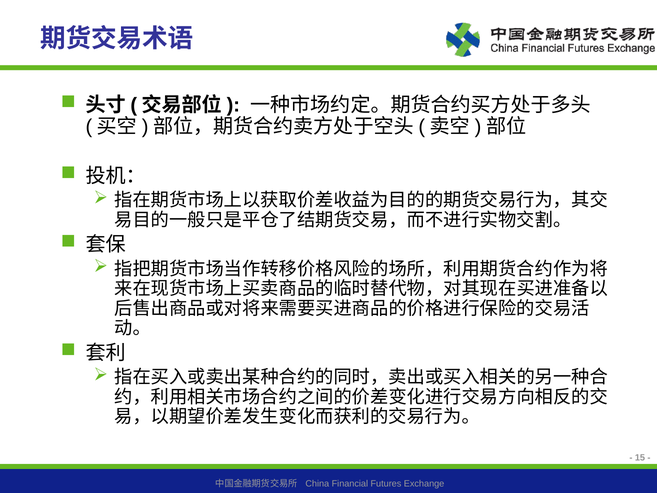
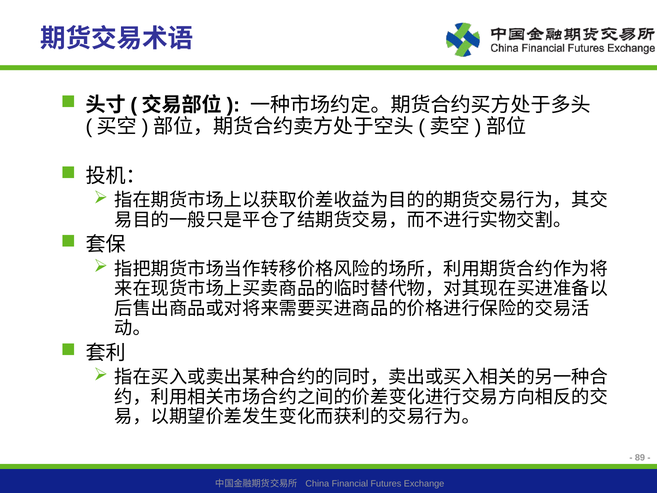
15: 15 -> 89 (640, 458)
